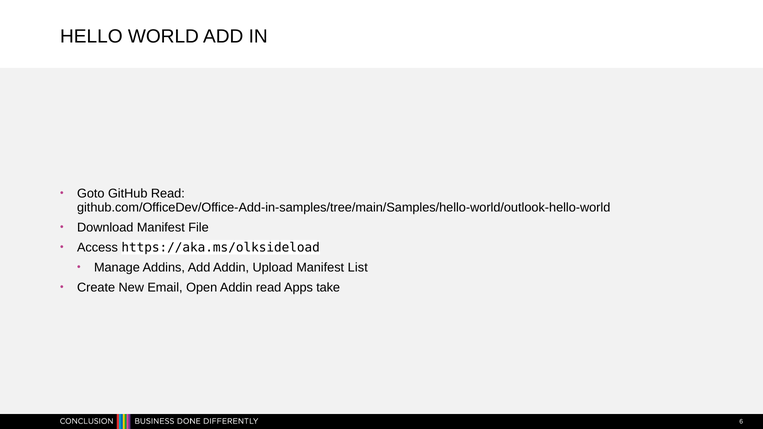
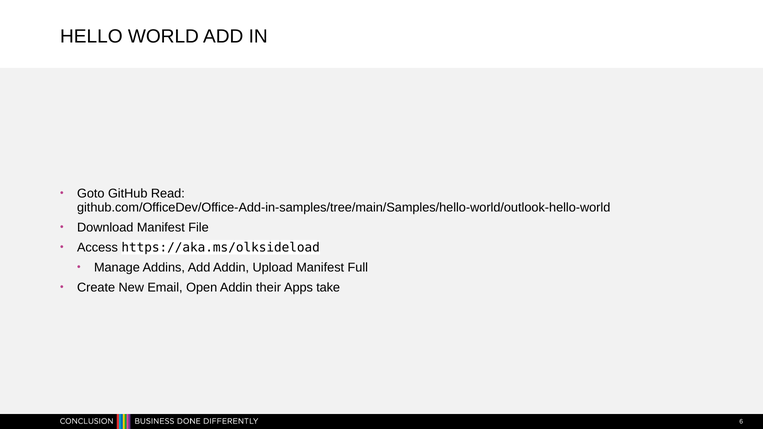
List: List -> Full (358, 268)
Addin read: read -> their (268, 288)
